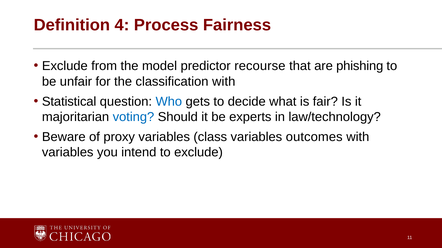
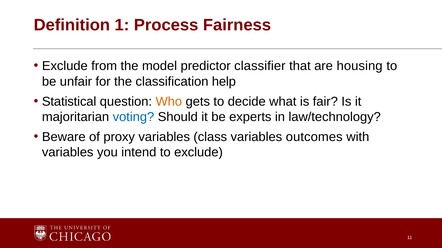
4: 4 -> 1 (122, 25)
recourse: recourse -> classifier (260, 66)
phishing: phishing -> housing (360, 66)
classification with: with -> help (224, 82)
Who colour: blue -> orange (169, 102)
